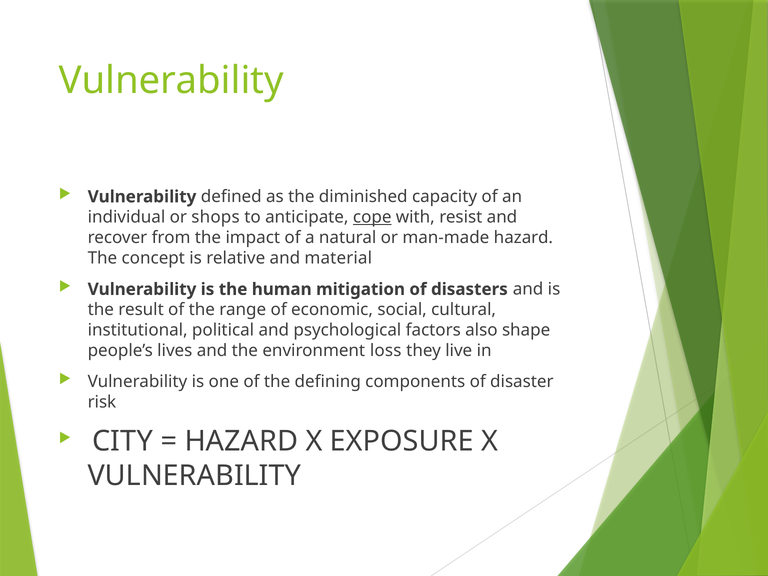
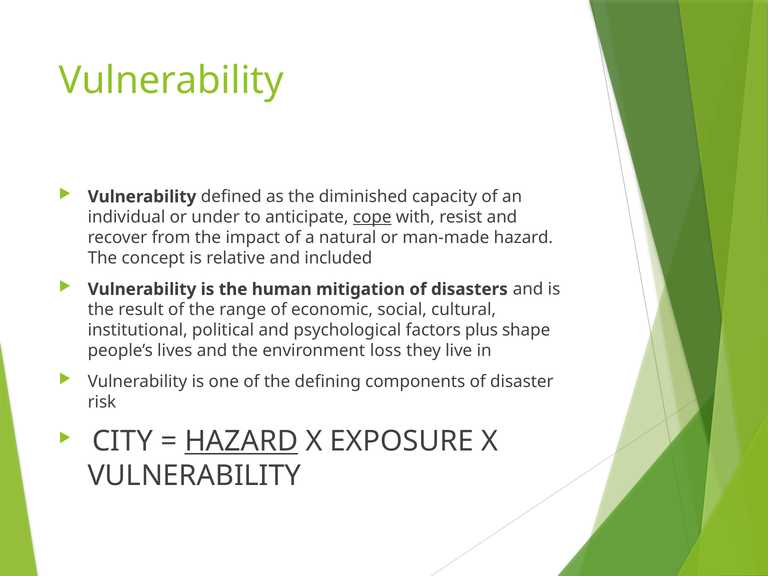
shops: shops -> under (216, 217)
material: material -> included (338, 258)
also: also -> plus (481, 330)
HAZARD underline: none -> present (241, 441)
